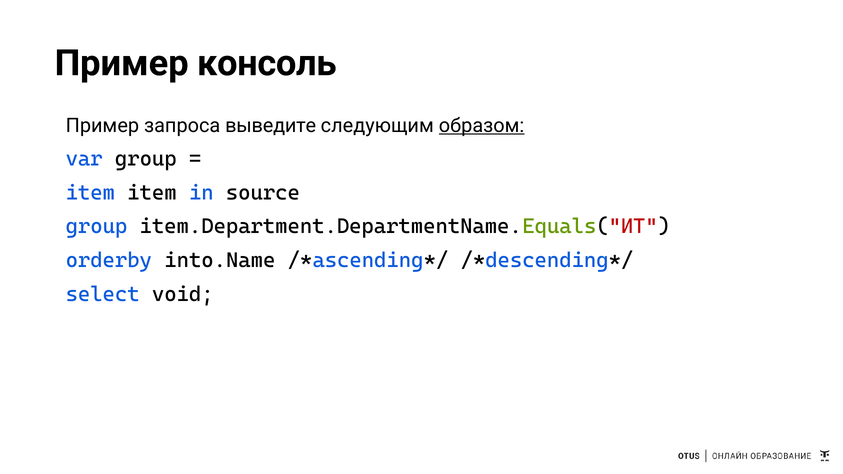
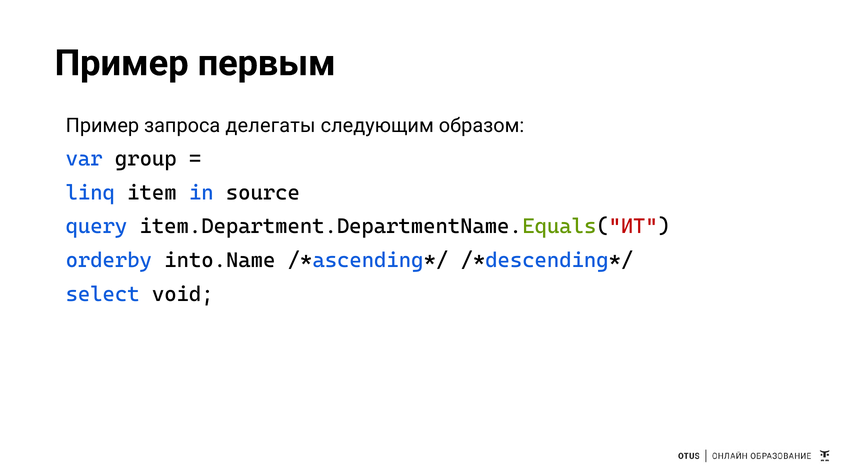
консоль: консоль -> первым (267, 63)
выведите: выведите -> делегаты (270, 126)
образом underline: present -> none (482, 126)
item: item -> linq (90, 193)
group: group -> query (96, 226)
